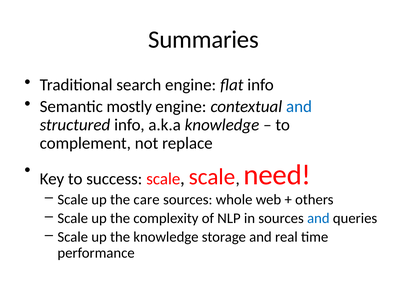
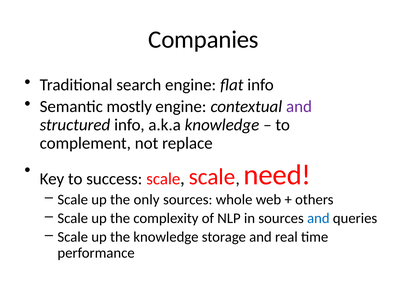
Summaries: Summaries -> Companies (204, 39)
and colour: blue -> purple (299, 106)
care: care -> only (147, 199)
